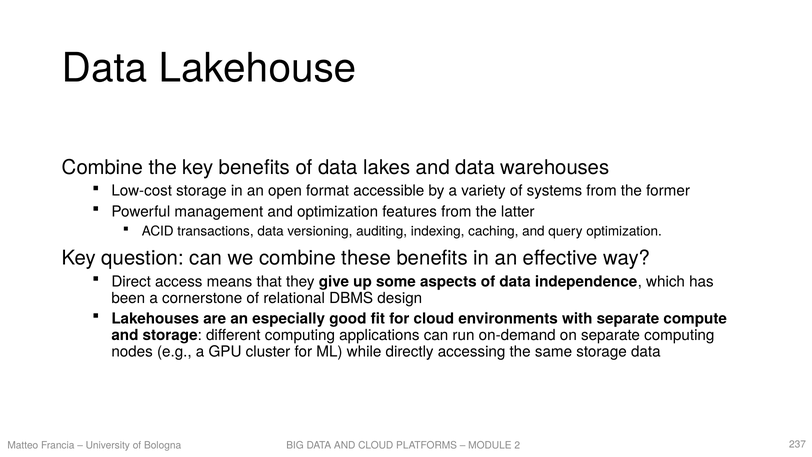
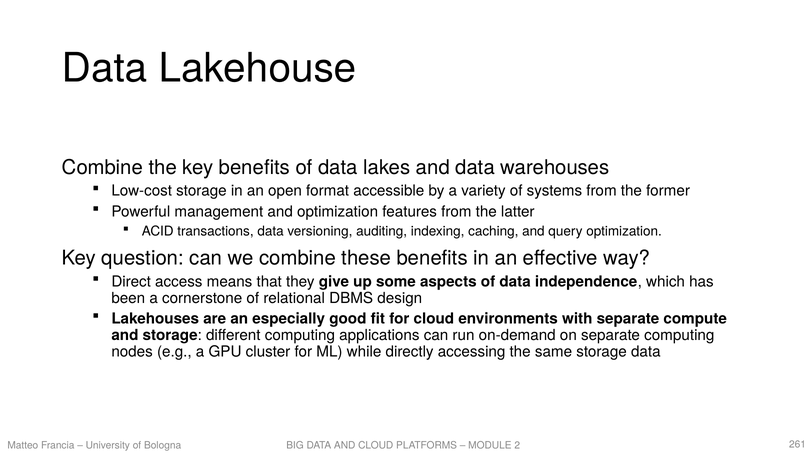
237: 237 -> 261 (798, 444)
